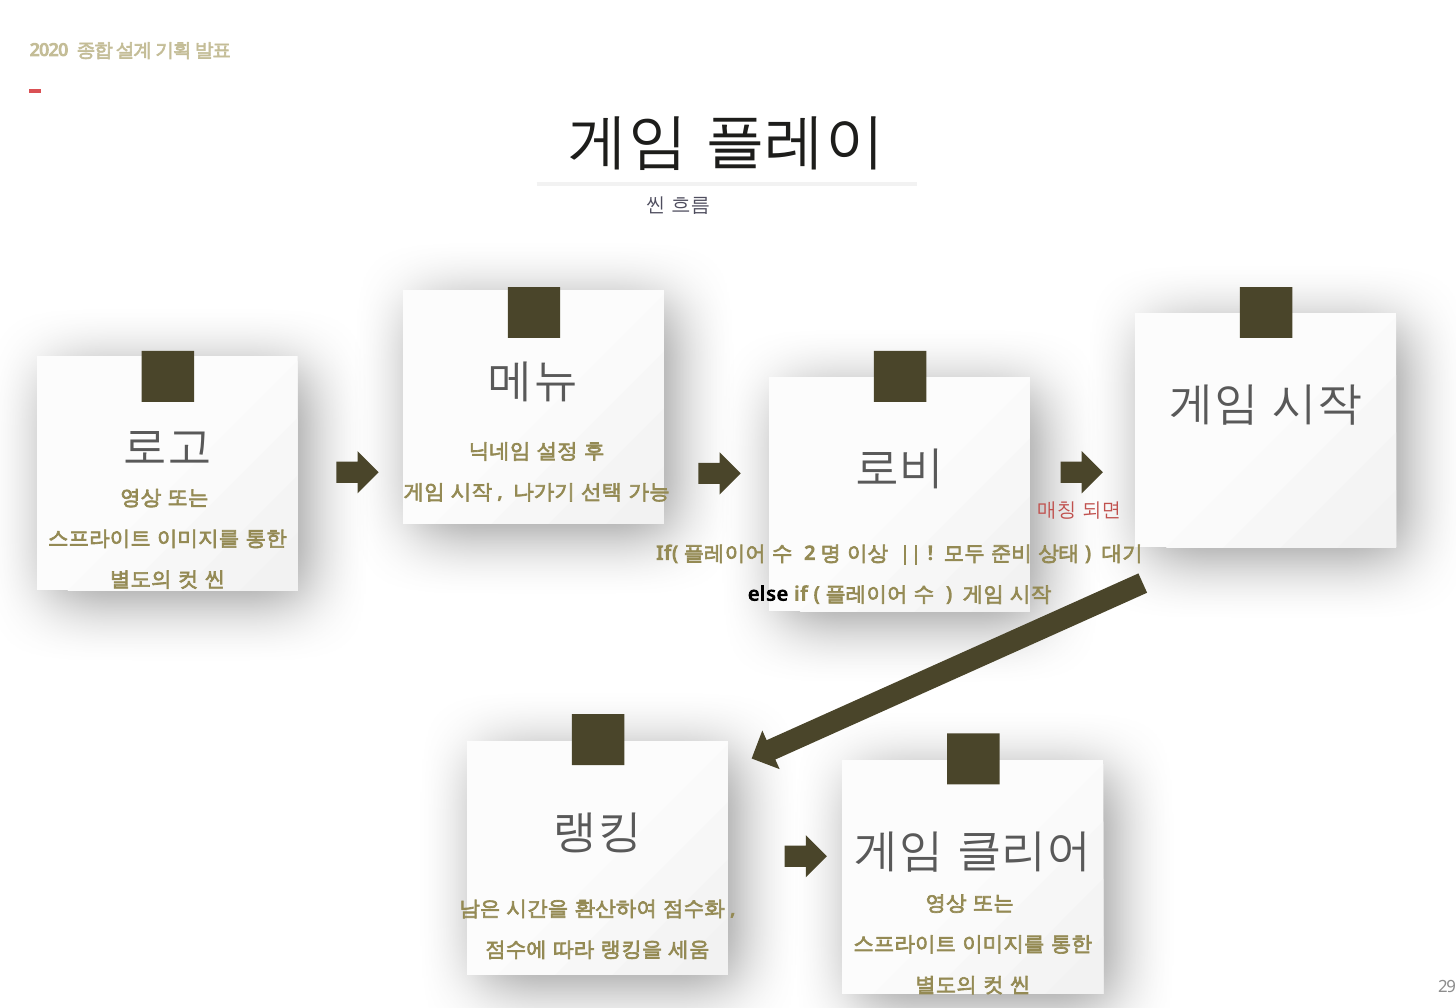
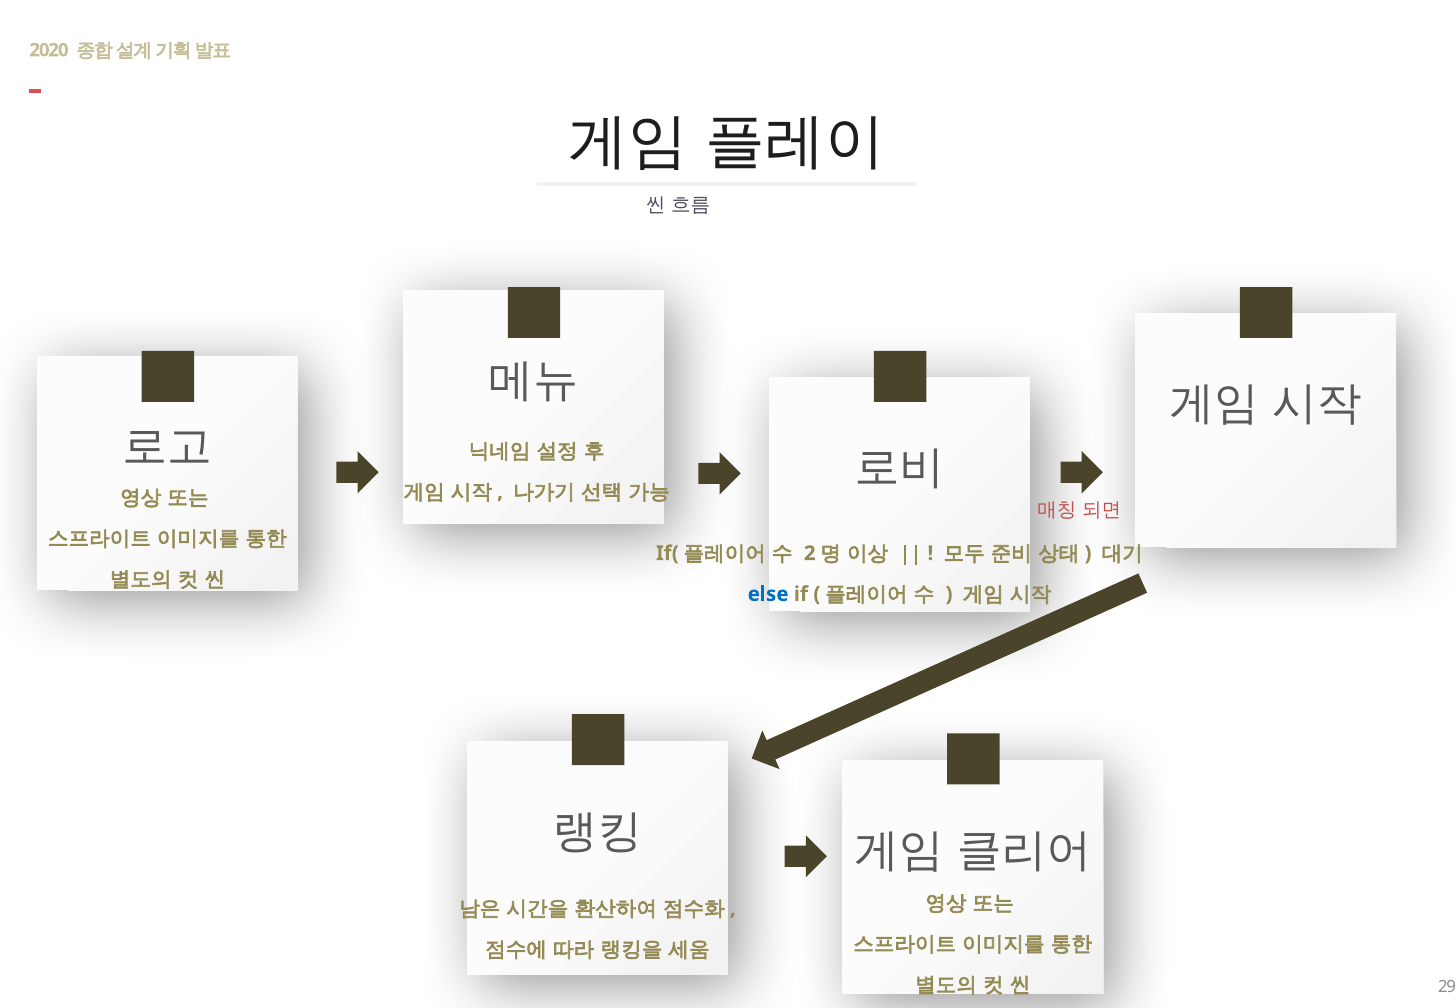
else colour: black -> blue (768, 594)
